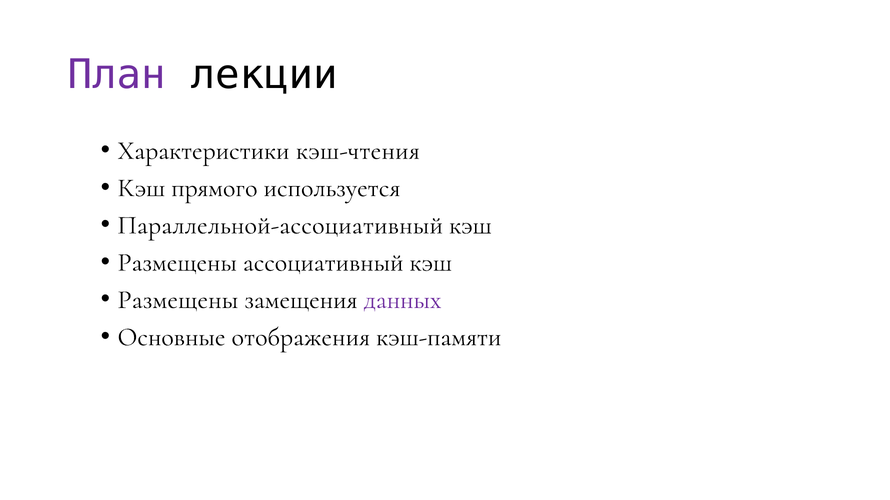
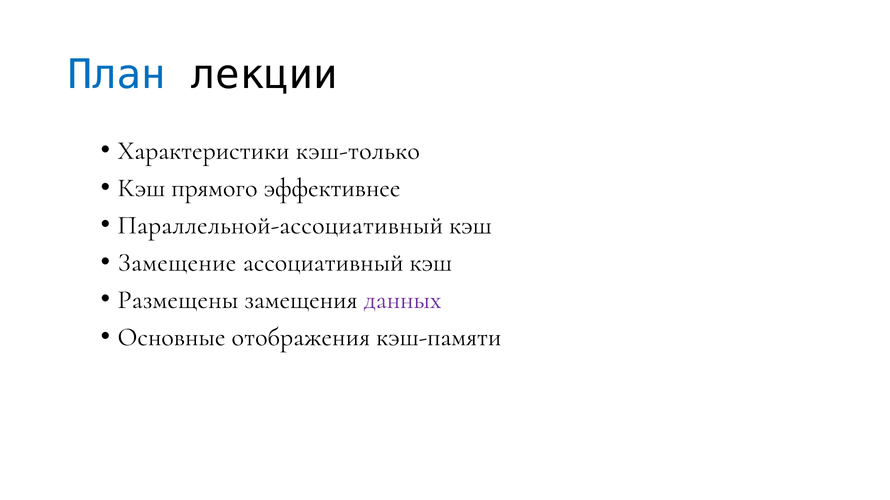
План colour: purple -> blue (117, 75)
кэш-чтения: кэш-чтения -> кэш-только (358, 150)
используется: используется -> эффективнее (332, 188)
Размещены: Размещены -> Замещение (177, 262)
